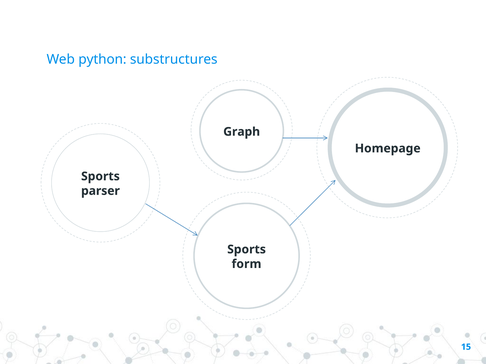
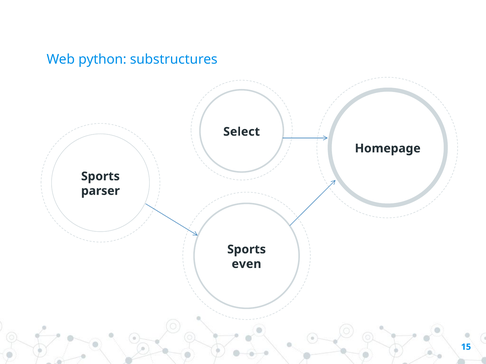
Graph: Graph -> Select (242, 132)
form: form -> even (246, 264)
